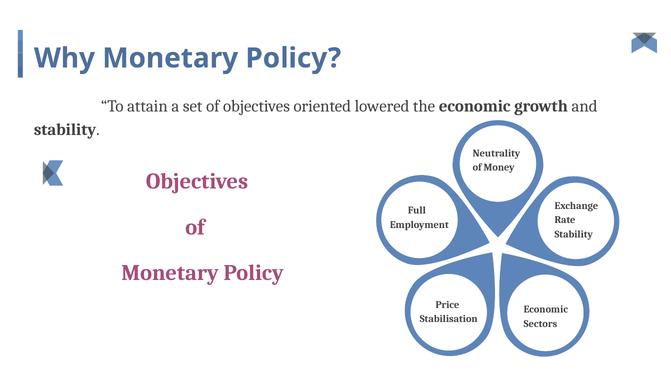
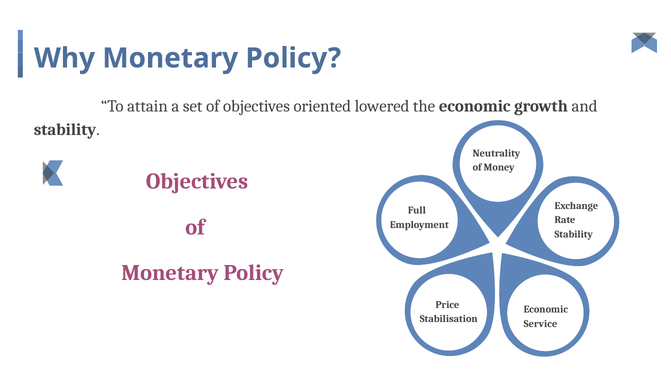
Sectors: Sectors -> Service (541, 323)
